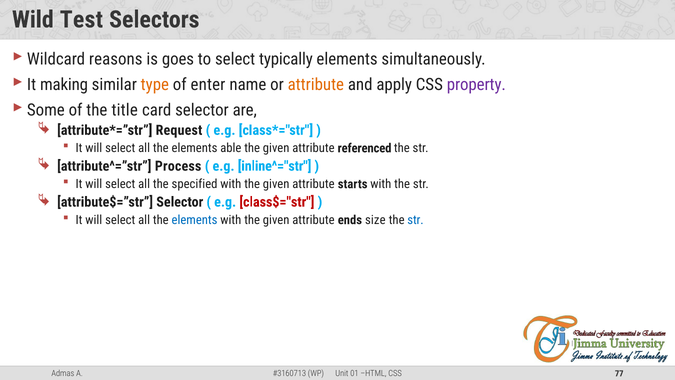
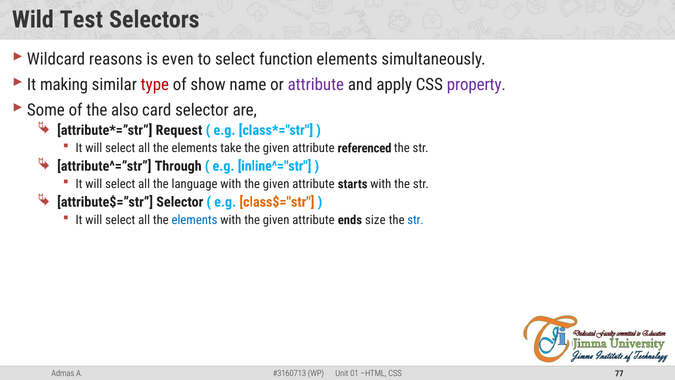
goes: goes -> even (178, 59)
typically: typically -> function (286, 59)
type colour: orange -> red (155, 85)
enter: enter -> show (208, 85)
attribute colour: orange -> purple (316, 85)
title: title -> also (125, 110)
able: able -> take (231, 148)
Process: Process -> Through (178, 166)
specified: specified -> language (195, 184)
class$="str colour: red -> orange (277, 202)
